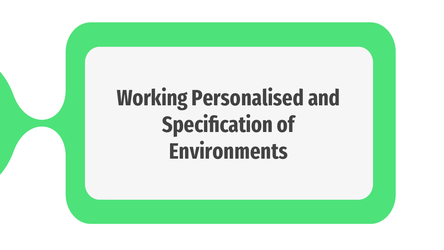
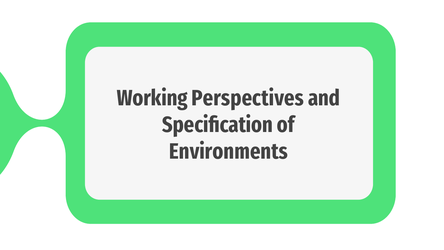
Personalised: Personalised -> Perspectives (248, 98)
